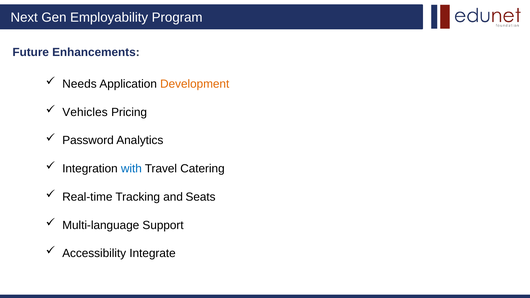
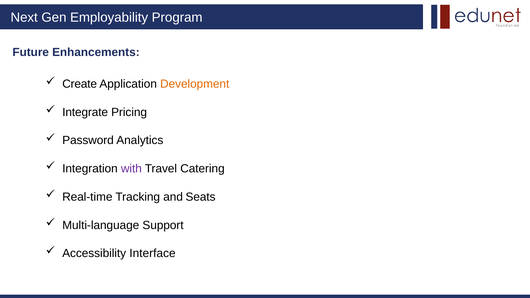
Needs: Needs -> Create (80, 84)
Vehicles: Vehicles -> Integrate (85, 112)
with colour: blue -> purple (131, 169)
Integrate: Integrate -> Interface (153, 253)
